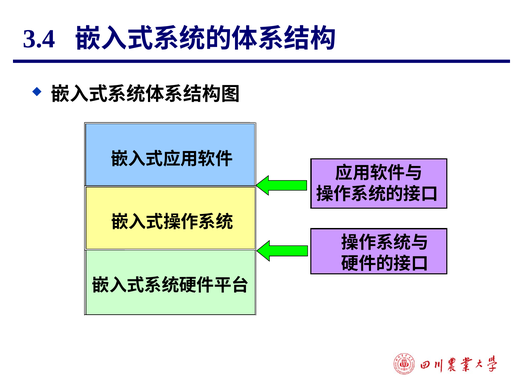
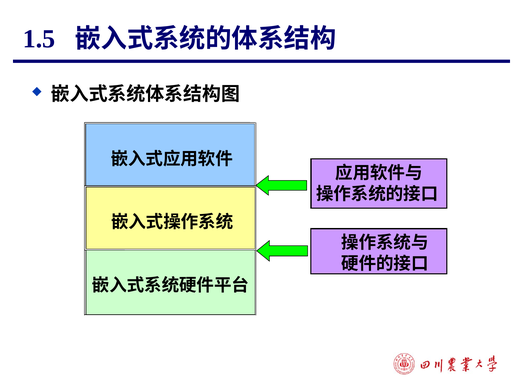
3.4: 3.4 -> 1.5 (39, 39)
